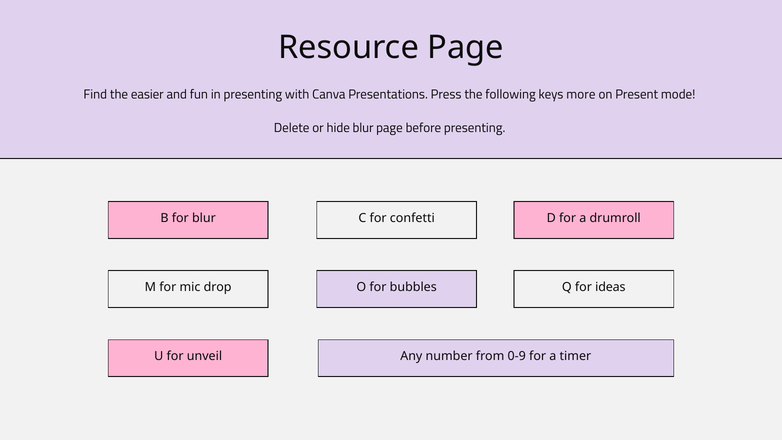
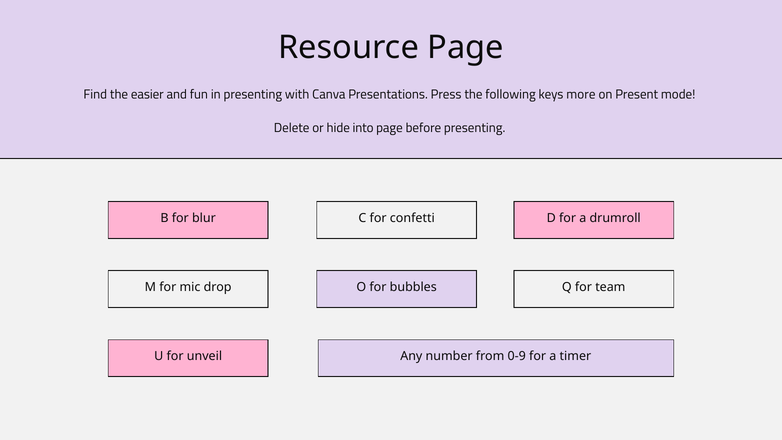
hide blur: blur -> into (363, 128)
ideas: ideas -> team (610, 287)
